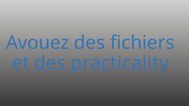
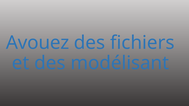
practicality: practicality -> modélisant (120, 63)
